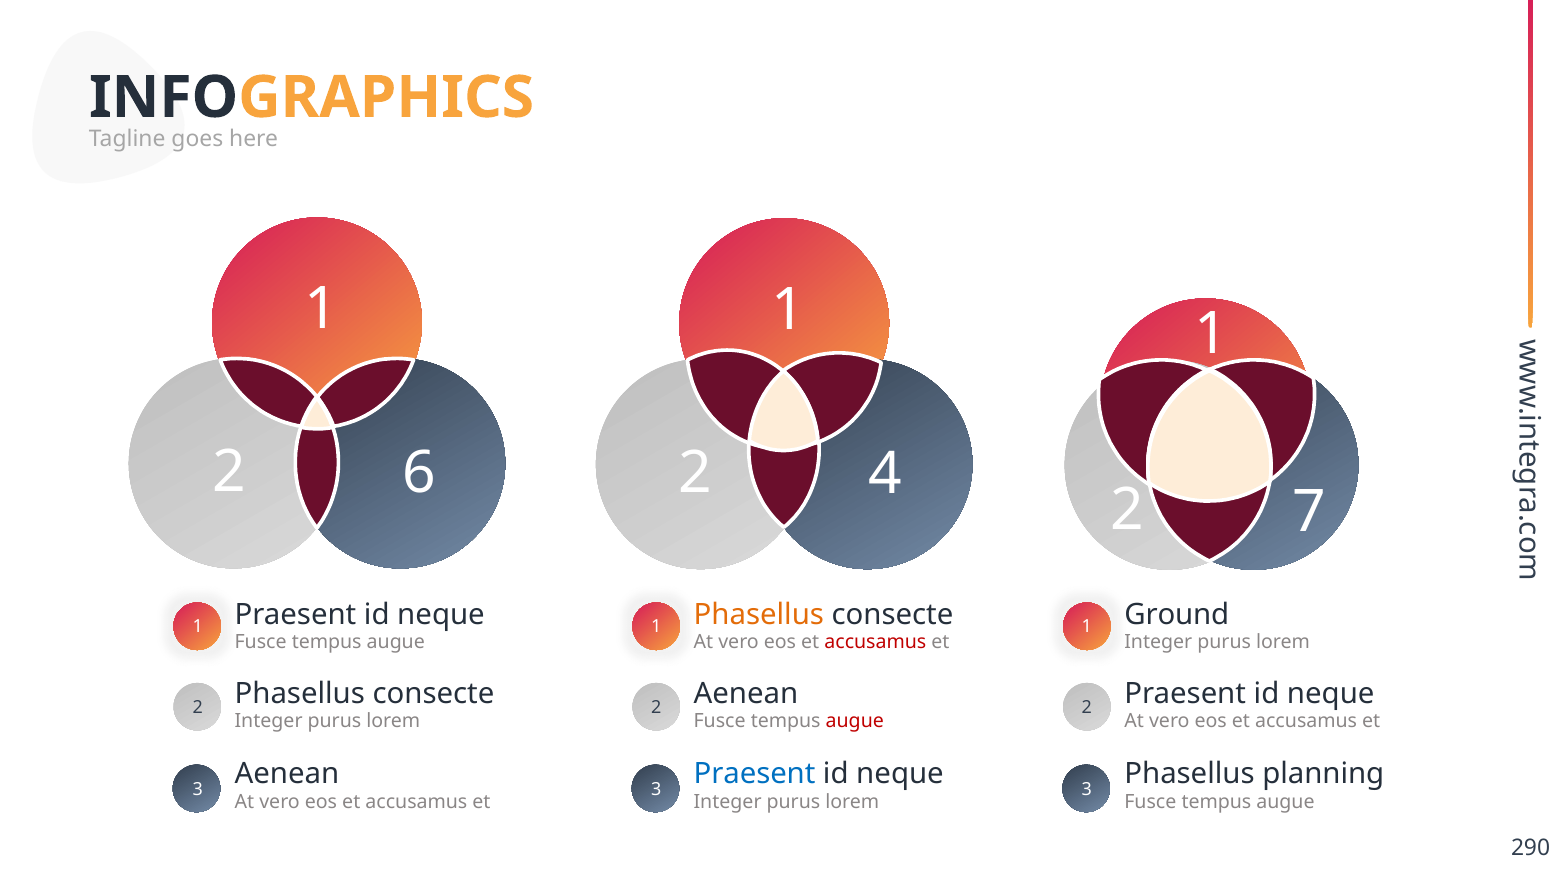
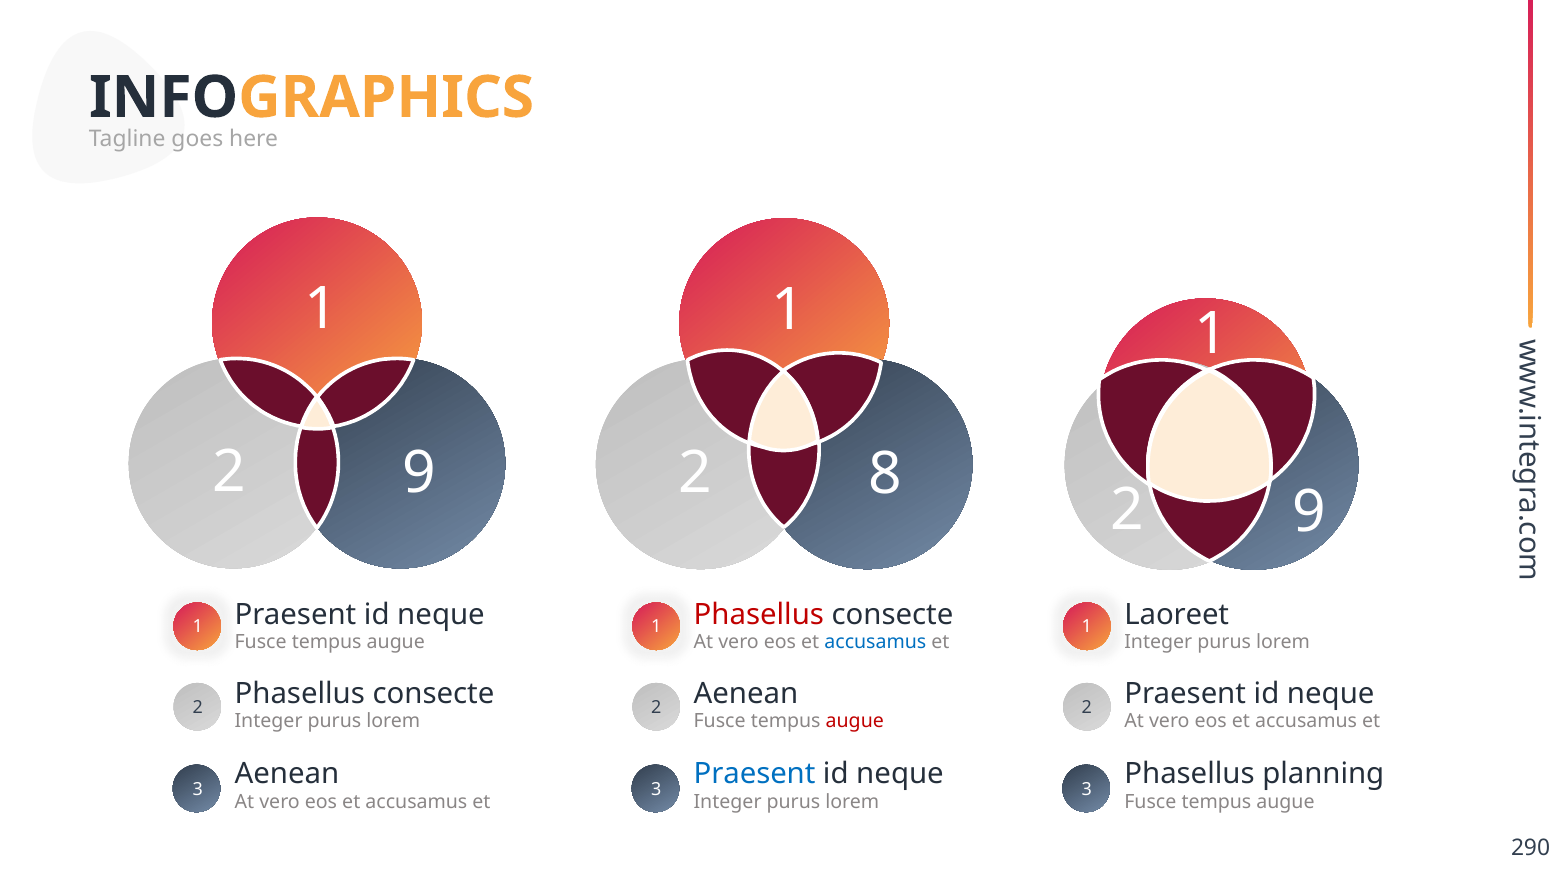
6: 6 -> 9 (419, 473)
4: 4 -> 8 (885, 474)
7: 7 -> 9 (1310, 512)
Phasellus colour: orange -> red (759, 614)
Ground: Ground -> Laoreet (1177, 614)
accusamus colour: red -> blue (875, 642)
